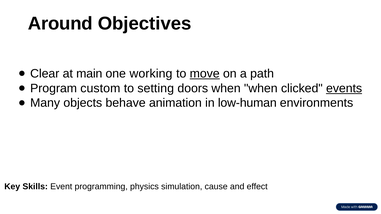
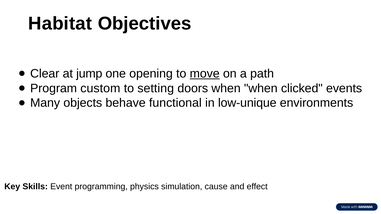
Around: Around -> Habitat (60, 24)
main: main -> jump (89, 74)
working: working -> opening (151, 74)
events underline: present -> none (344, 88)
animation: animation -> functional (175, 103)
low-human: low-human -> low-unique (247, 103)
